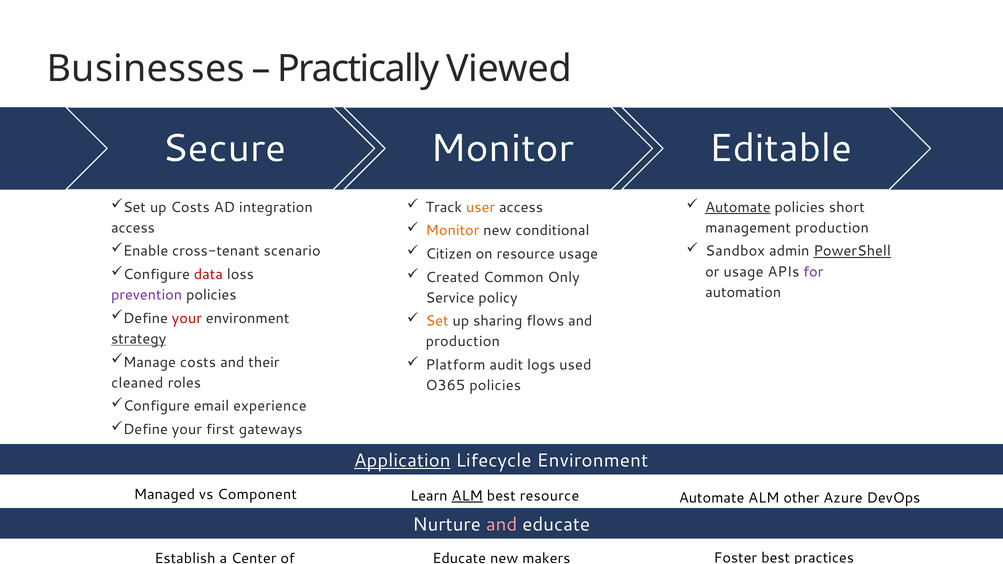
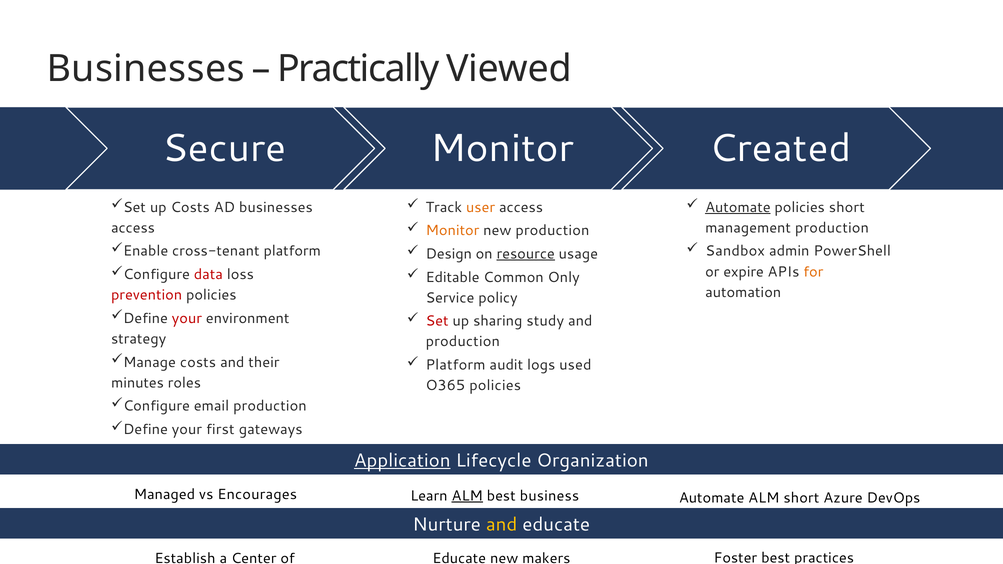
Editable: Editable -> Created (780, 148)
AD integration: integration -> businesses (276, 207)
new conditional: conditional -> production (552, 231)
cross-tenant scenario: scenario -> platform (292, 251)
PowerShell underline: present -> none (852, 251)
Citizen: Citizen -> Design (449, 254)
resource underline: none -> present (526, 254)
or usage: usage -> expire (744, 272)
for colour: purple -> orange (813, 272)
Created: Created -> Editable (453, 277)
prevention colour: purple -> red (147, 295)
Set colour: orange -> red (437, 321)
flows: flows -> study (545, 321)
strategy underline: present -> none (139, 339)
cleaned: cleaned -> minutes (137, 383)
email experience: experience -> production (270, 406)
Lifecycle Environment: Environment -> Organization (593, 461)
Component: Component -> Encourages (257, 494)
best resource: resource -> business (549, 496)
ALM other: other -> short (801, 498)
and colour: pink -> yellow (502, 525)
